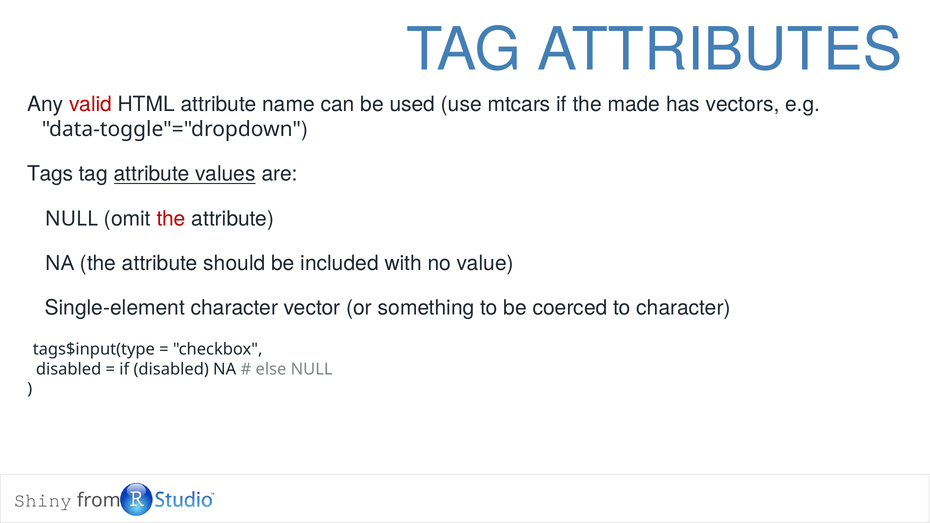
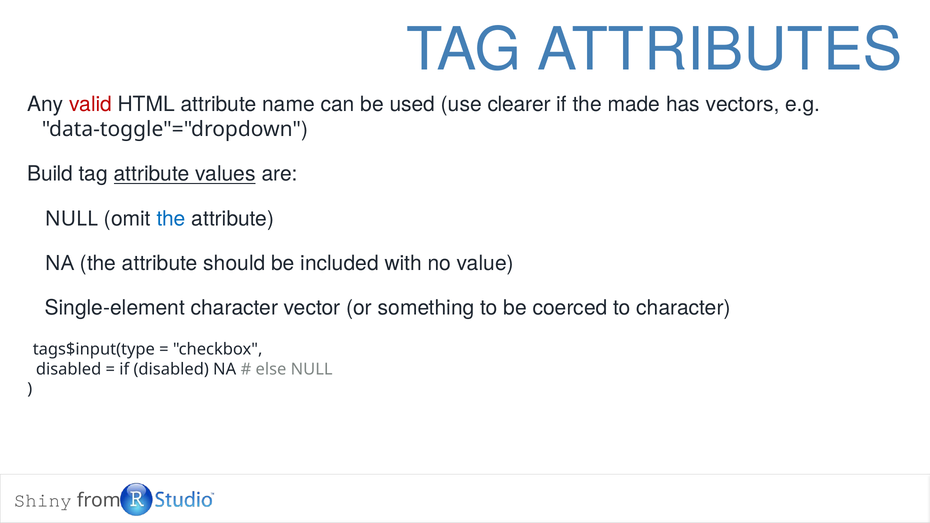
mtcars: mtcars -> clearer (519, 104)
Tags: Tags -> Build (50, 174)
the colour: red -> blue (171, 219)
